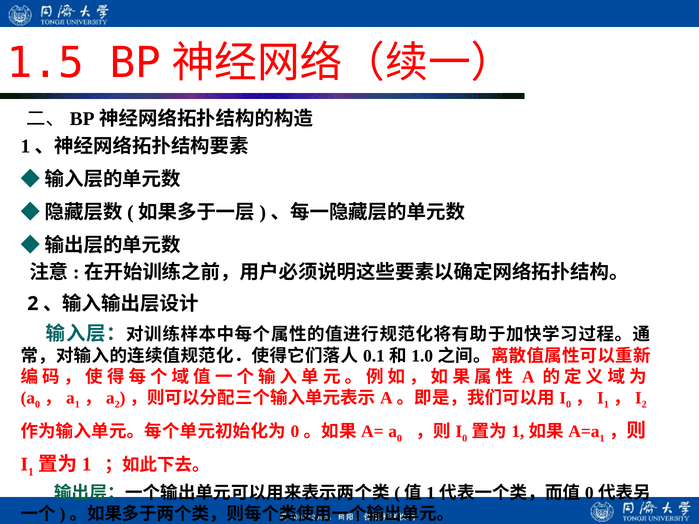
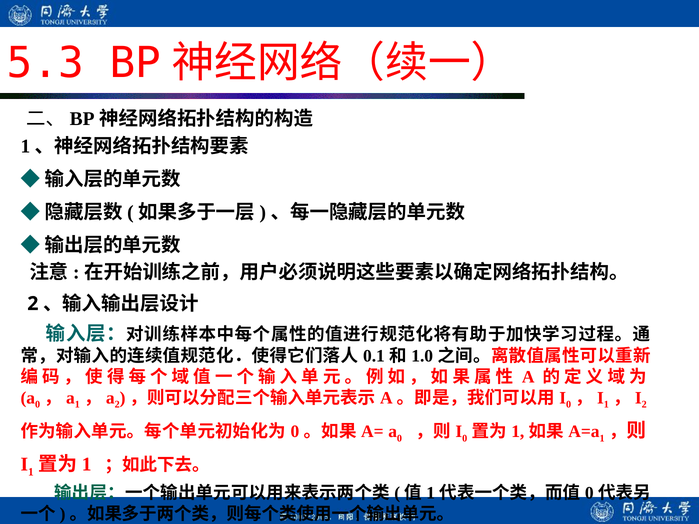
1.5: 1.5 -> 5.3 (46, 63)
